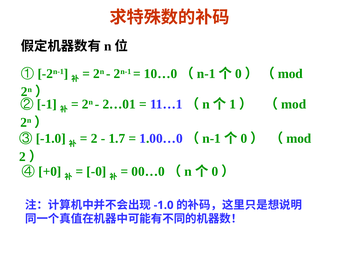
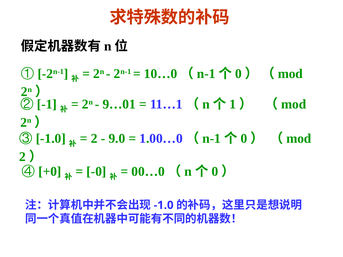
2…01: 2…01 -> 9…01 (119, 104)
1.7: 1.7 -> 9.0 (117, 139)
